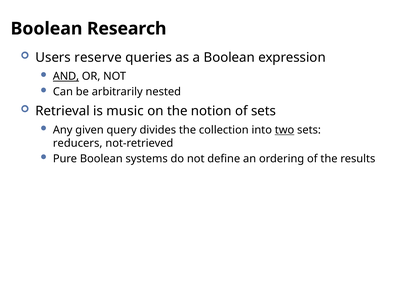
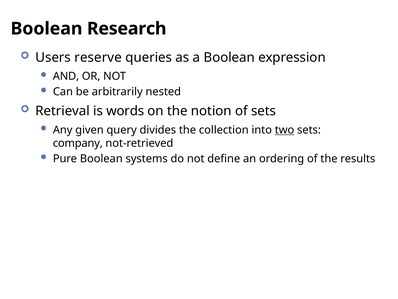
AND underline: present -> none (66, 76)
music: music -> words (125, 111)
reducers: reducers -> company (78, 143)
